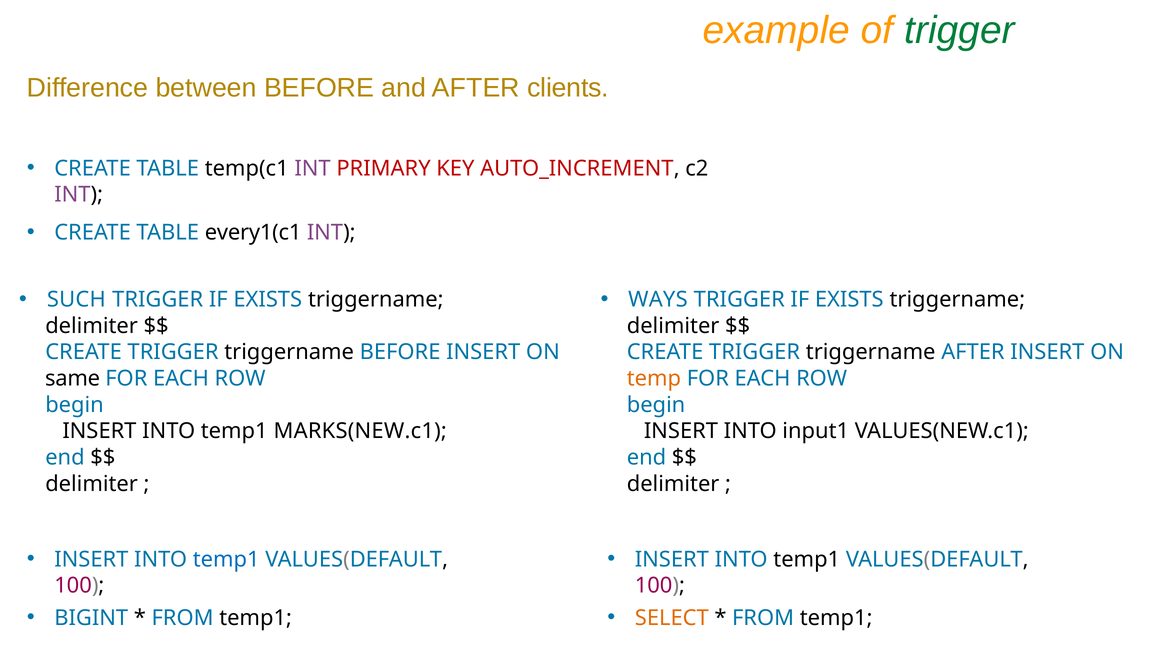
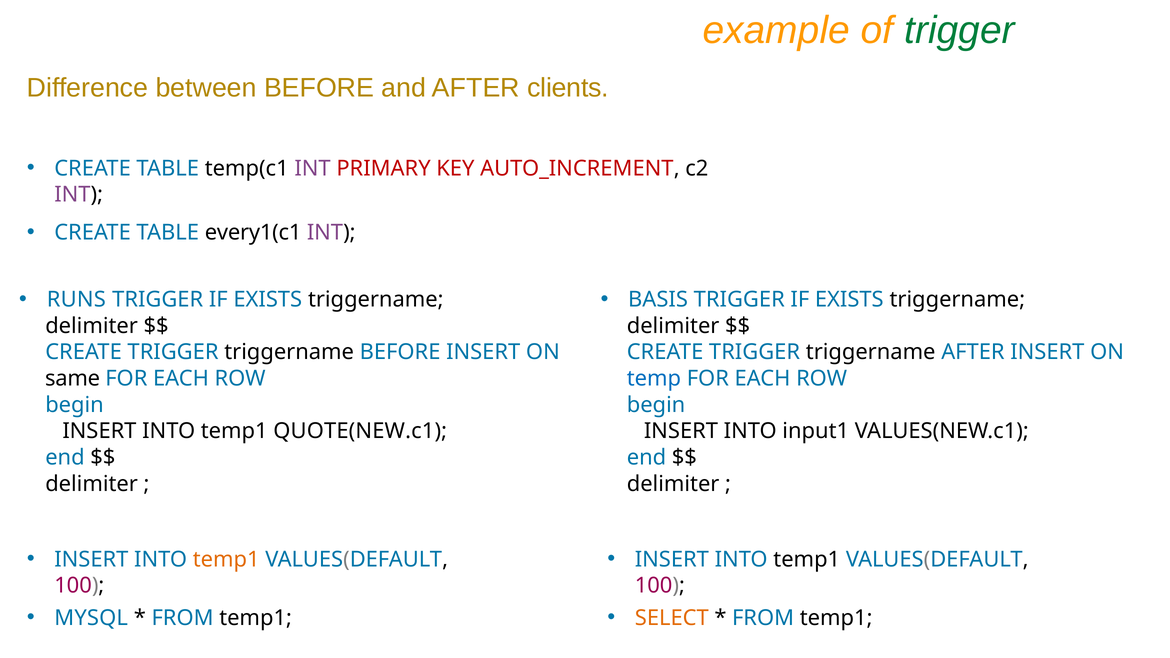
SUCH: SUCH -> RUNS (76, 300)
WAYS: WAYS -> BASIS (658, 300)
temp colour: orange -> blue (654, 379)
MARKS(NEW.c1: MARKS(NEW.c1 -> QUOTE(NEW.c1 (360, 431)
temp1 colour: blue -> orange (226, 559)
BIGINT: BIGINT -> MYSQL (91, 618)
